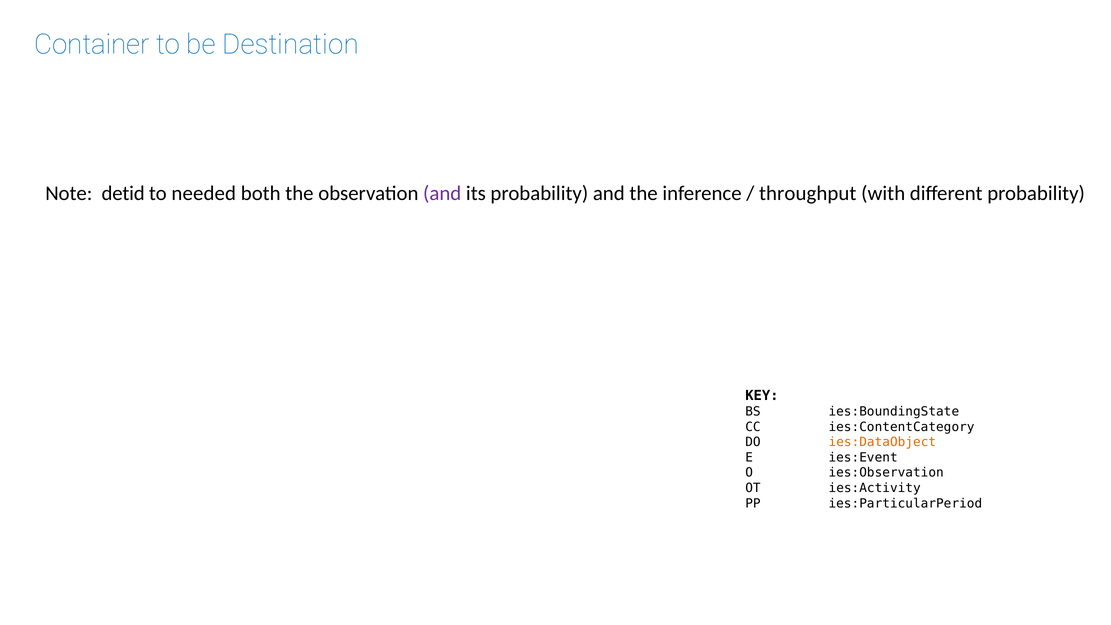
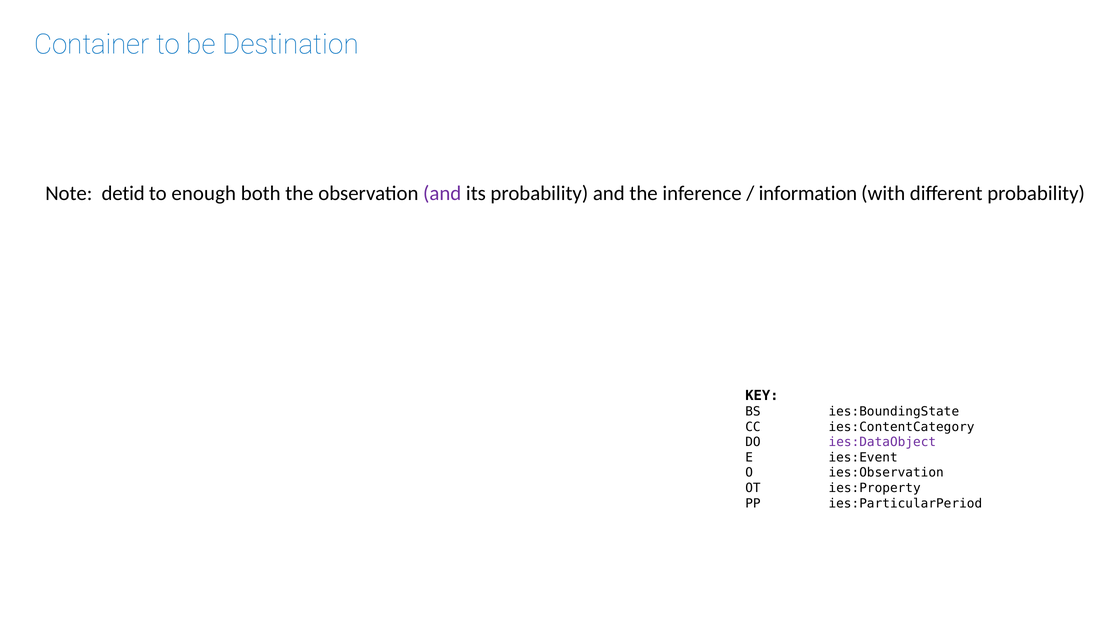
needed: needed -> enough (204, 193)
throughput: throughput -> information (808, 193)
ies:DataObject colour: orange -> purple (882, 442)
ies:Activity: ies:Activity -> ies:Property (875, 488)
